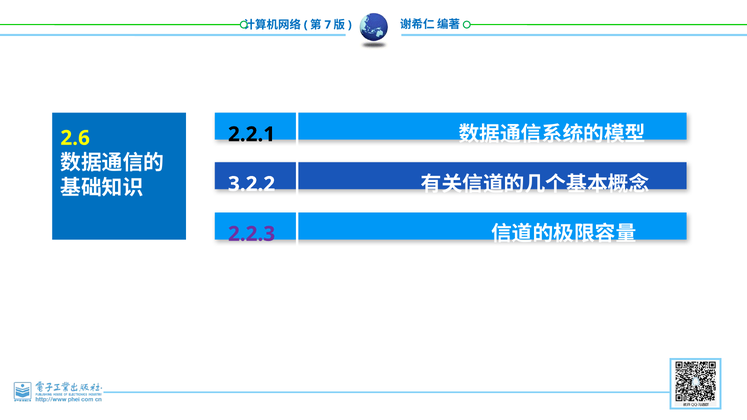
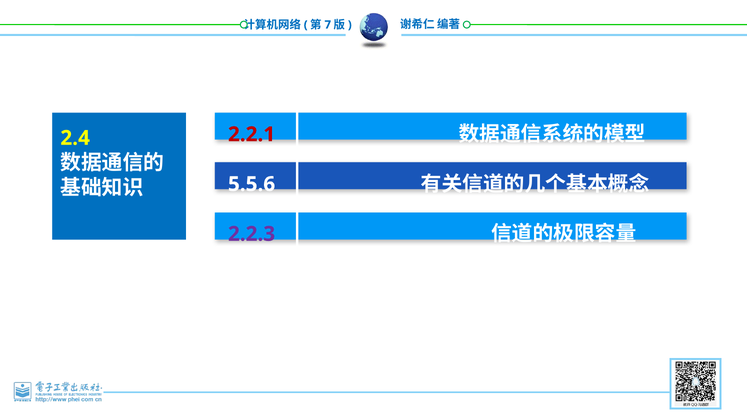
2.2.1 colour: black -> red (252, 134)
2.6: 2.6 -> 2.4 (75, 138)
3.2.2: 3.2.2 -> 5.5.6 (252, 184)
